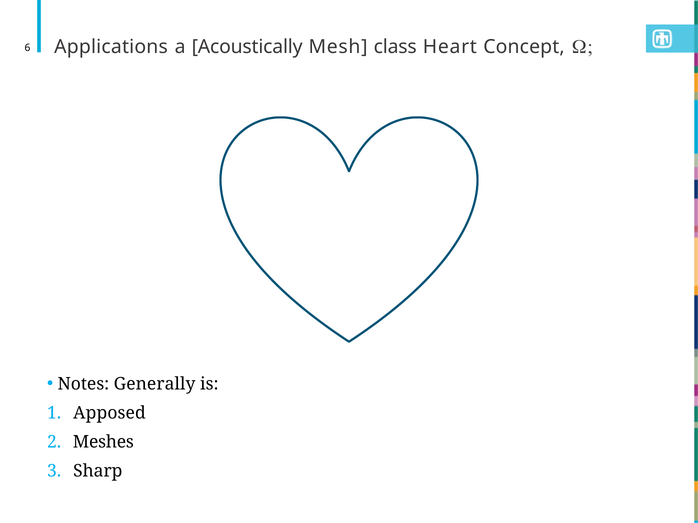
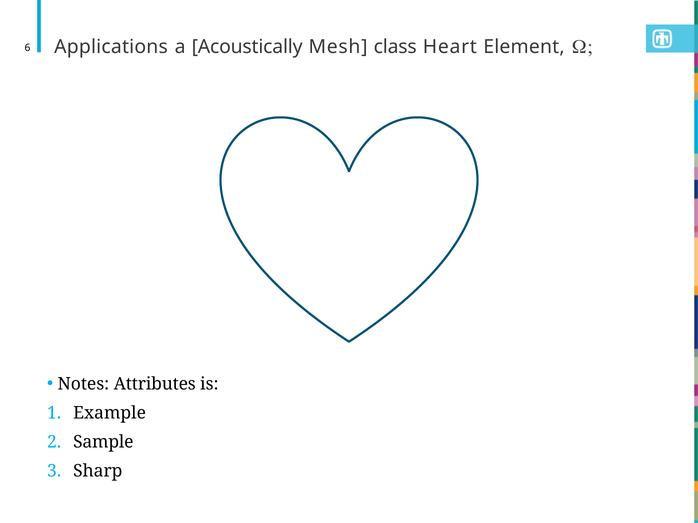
Concept: Concept -> Element (524, 47)
Generally: Generally -> Attributes (155, 384)
Apposed: Apposed -> Example (110, 413)
Meshes: Meshes -> Sample (103, 442)
